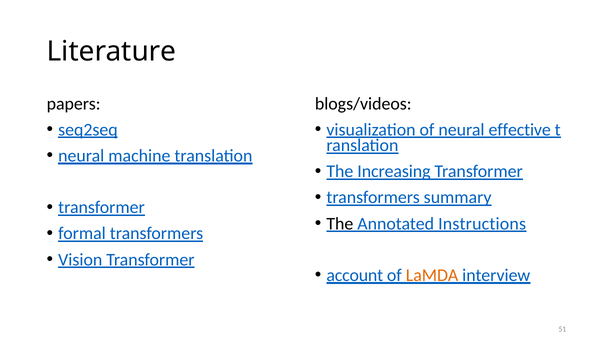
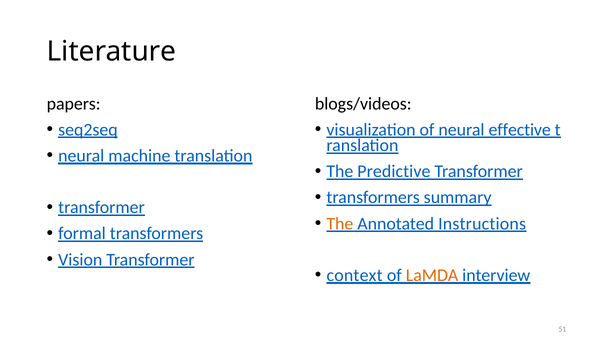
Increasing: Increasing -> Predictive (394, 171)
The colour: black -> orange (340, 223)
account: account -> context (355, 275)
